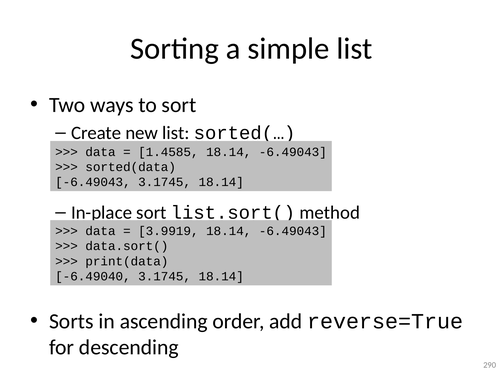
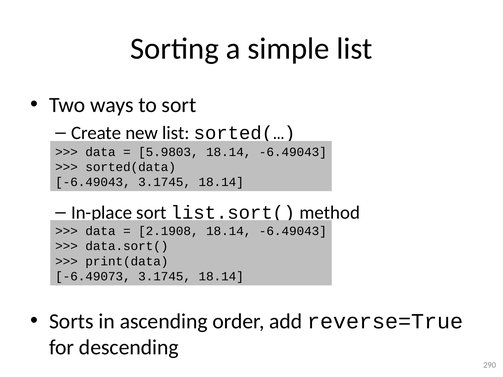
1.4585: 1.4585 -> 5.9803 (168, 152)
3.9919: 3.9919 -> 2.1908 (168, 231)
-6.49040: -6.49040 -> -6.49073 (93, 276)
